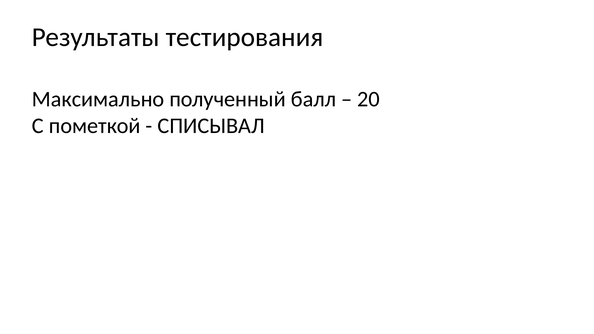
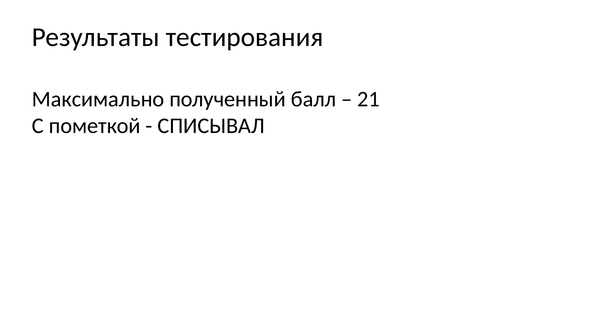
20: 20 -> 21 (369, 99)
